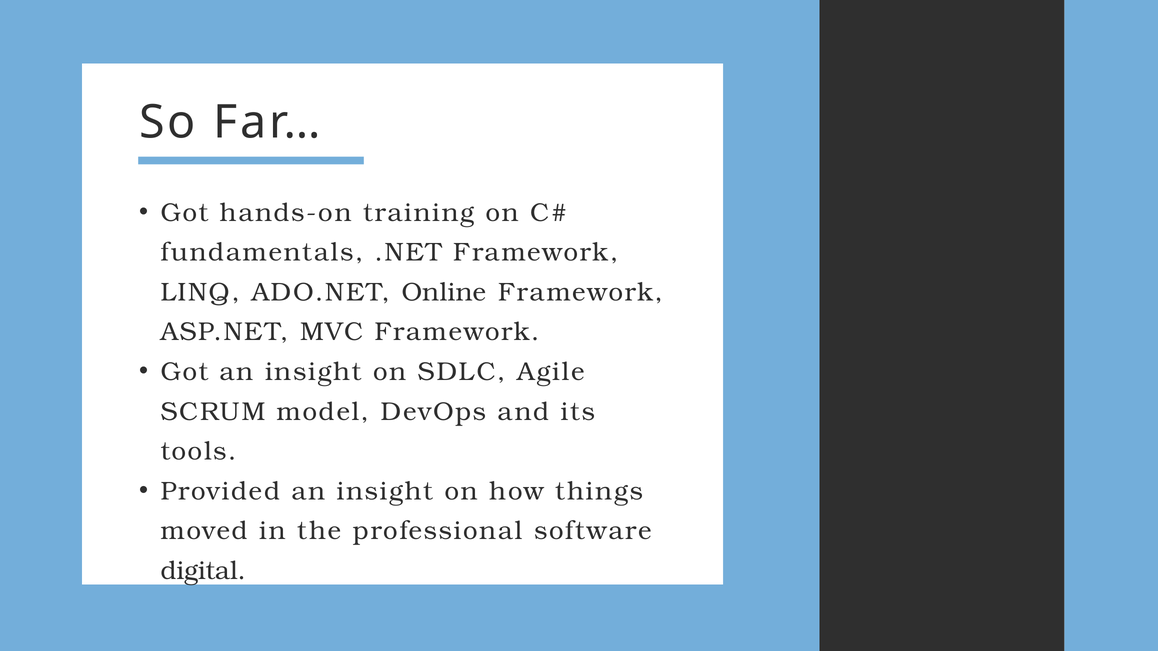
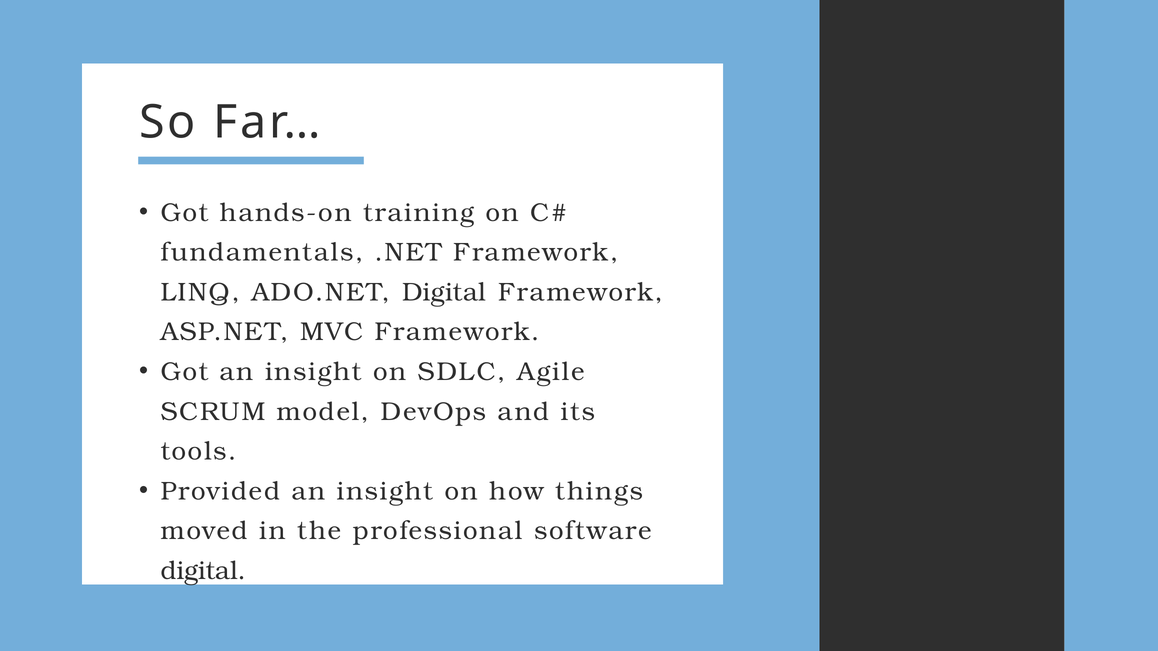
ADO.NET Online: Online -> Digital (444, 292)
